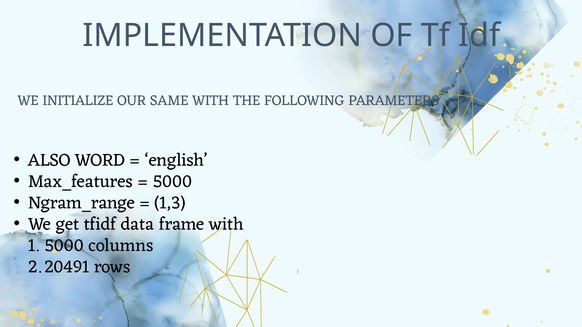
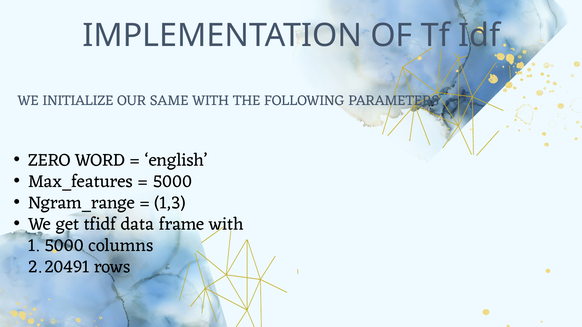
ALSO: ALSO -> ZERO (49, 160)
